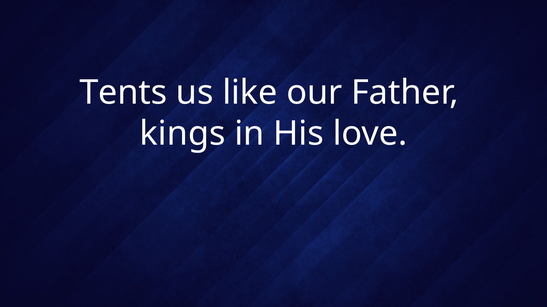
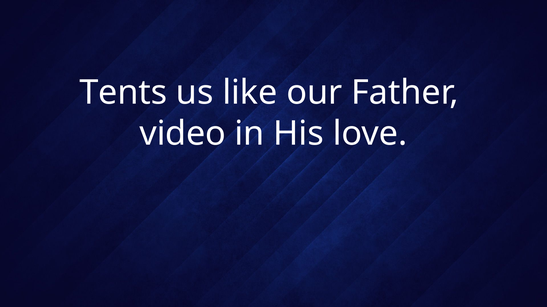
kings: kings -> video (183, 134)
